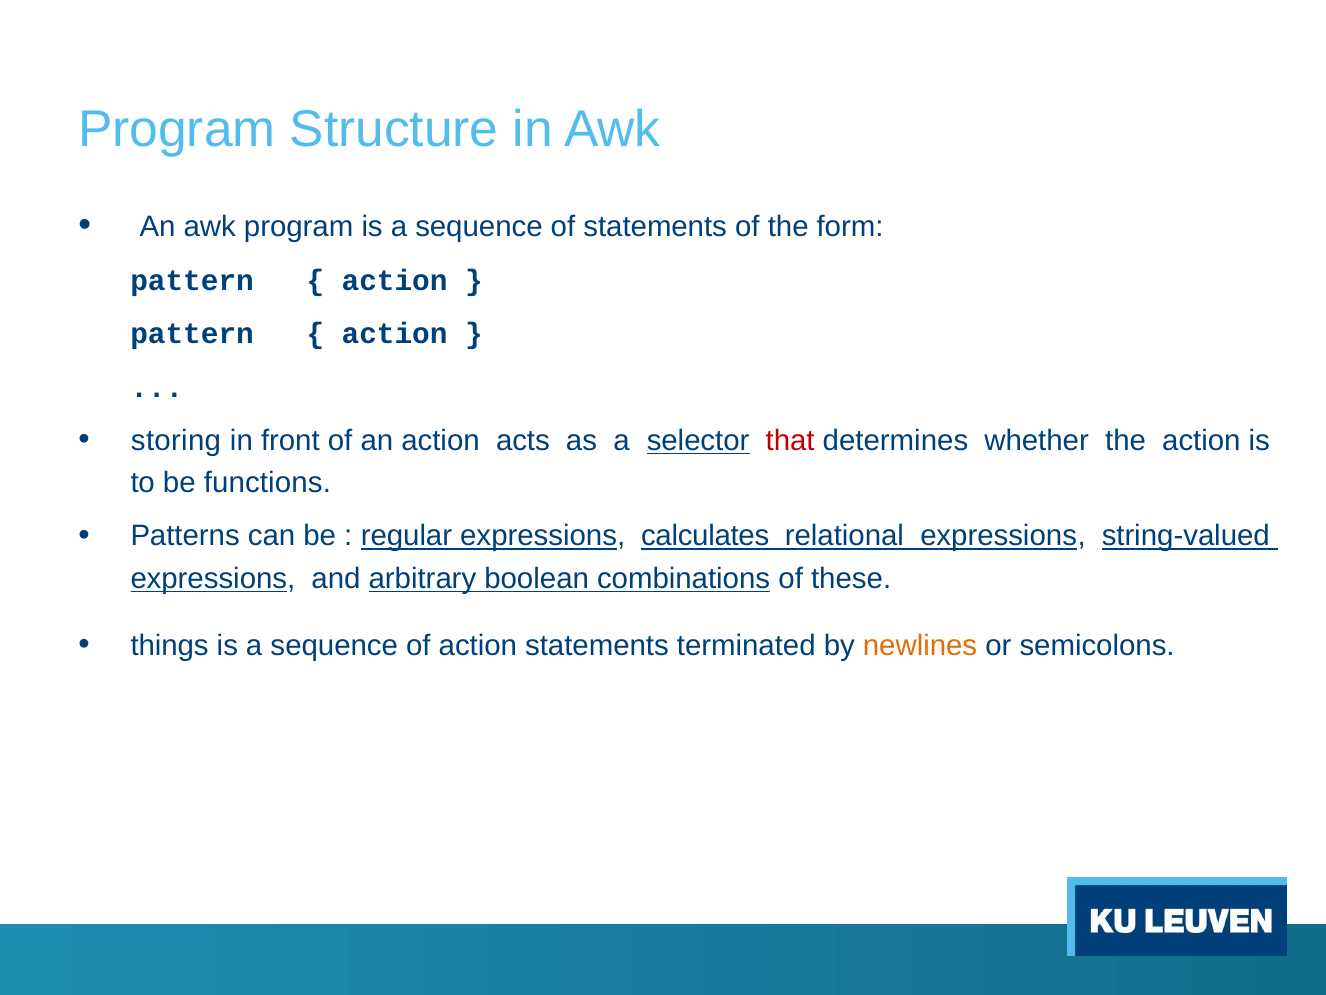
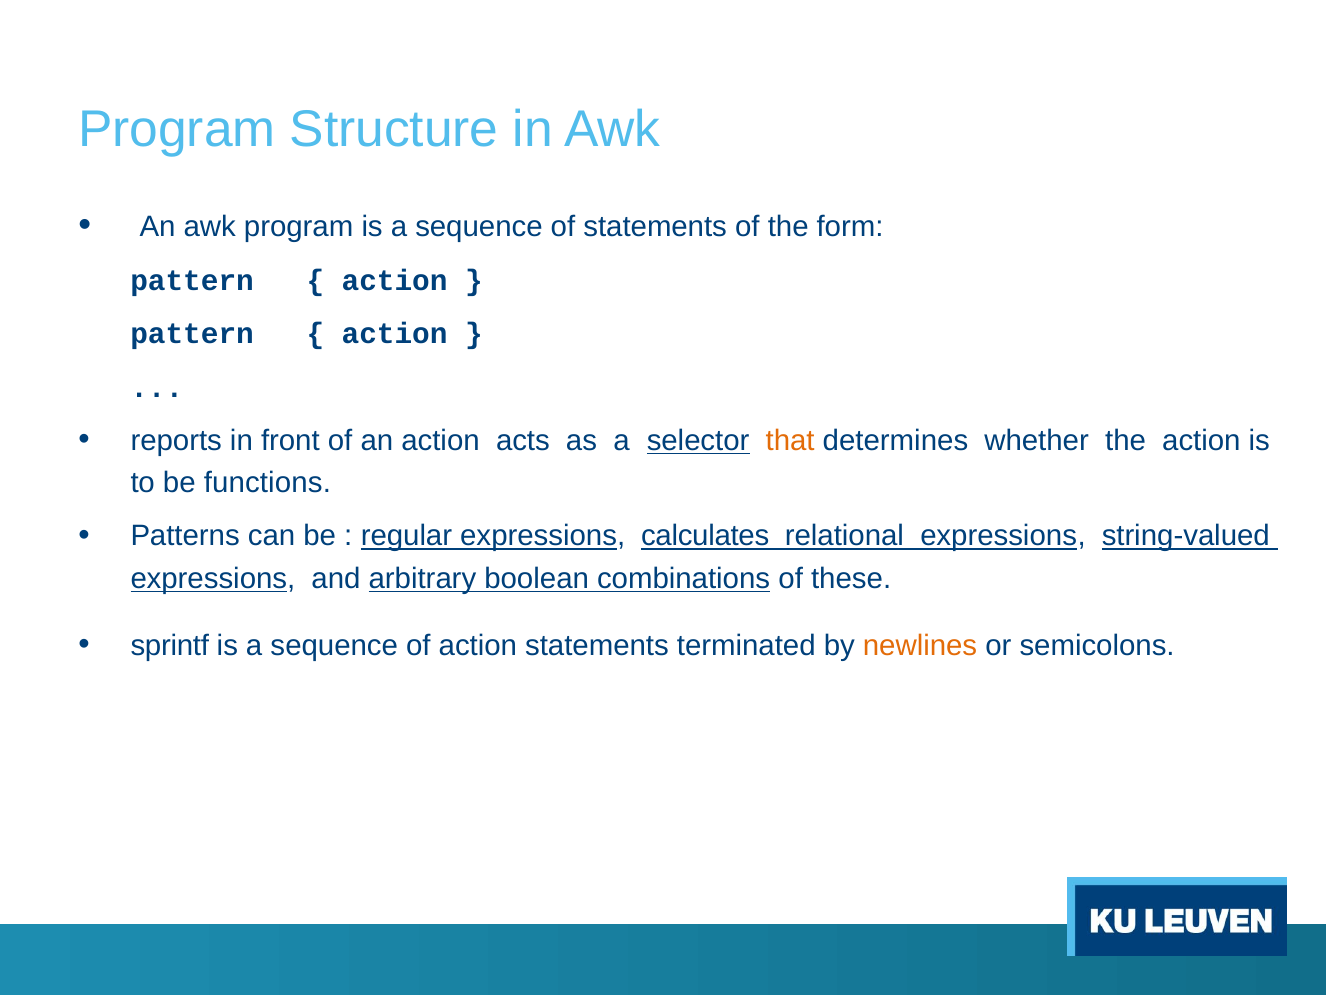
storing: storing -> reports (176, 440)
that colour: red -> orange (790, 440)
things: things -> sprintf (170, 645)
